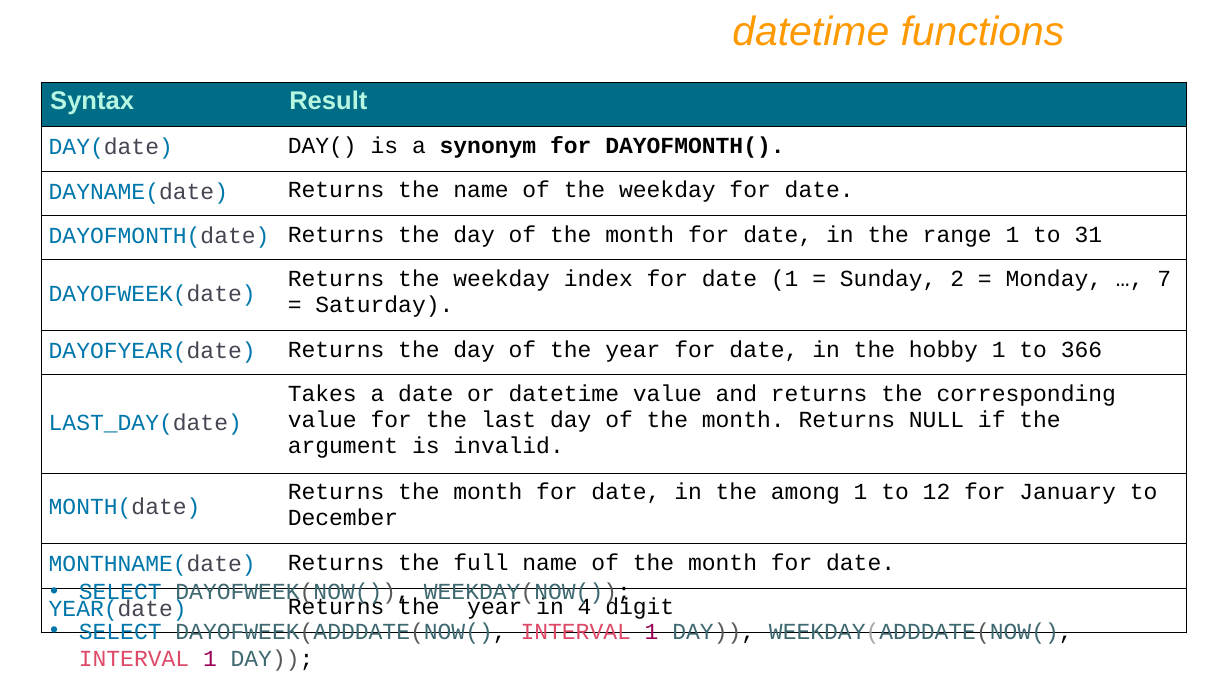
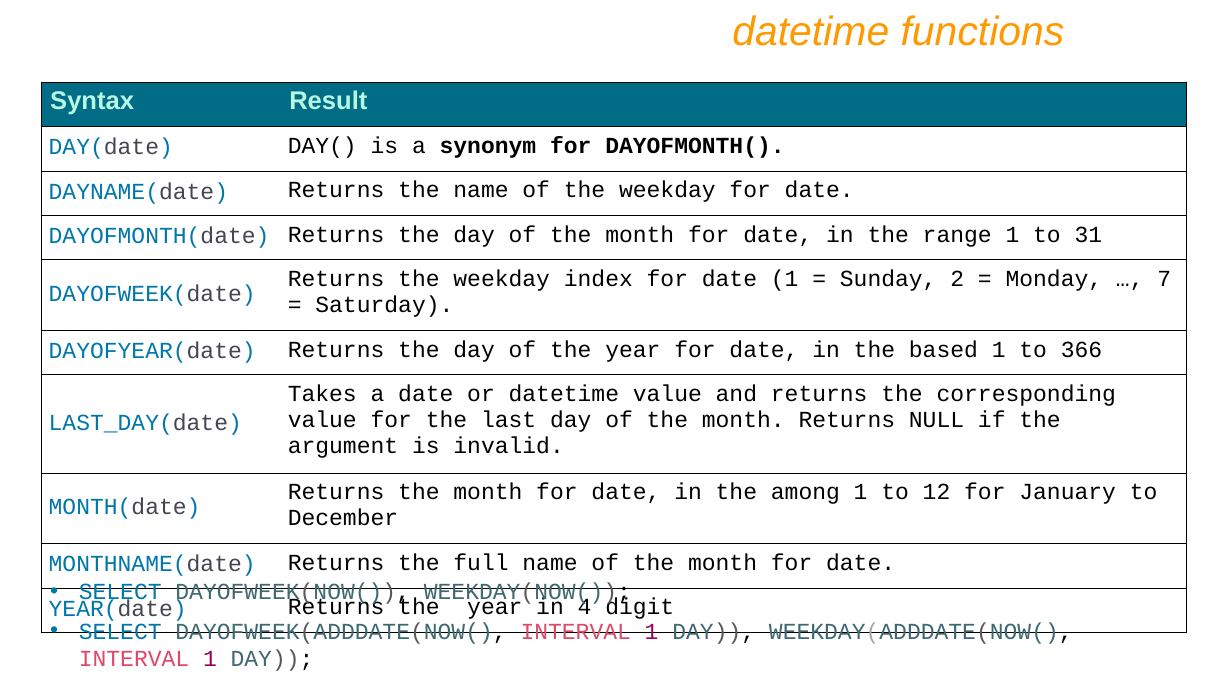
hobby: hobby -> based (943, 350)
